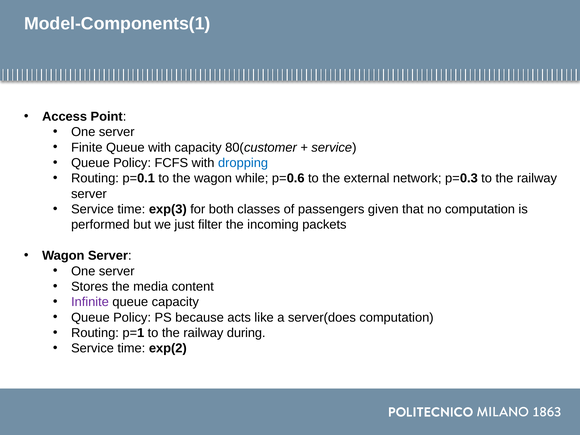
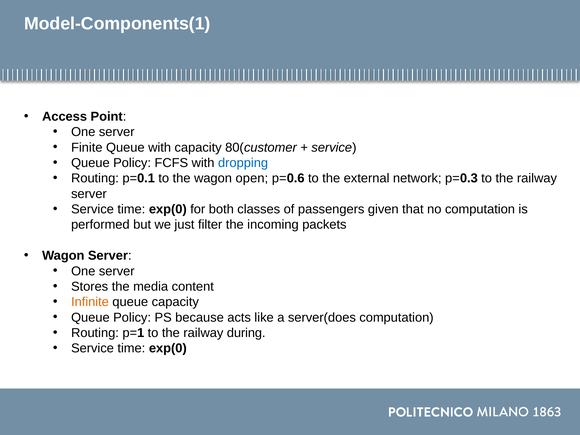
while: while -> open (252, 178)
exp(3: exp(3 -> exp(0 (168, 209)
Infinite colour: purple -> orange (90, 302)
exp(2: exp(2 -> exp(0 (168, 348)
